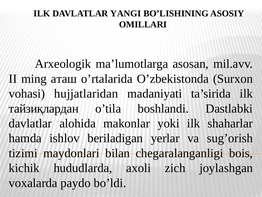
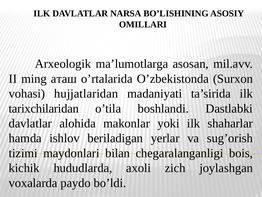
YANGI: YANGI -> NARSA (126, 14)
тайзиқлардан: тайзиқлардан -> tarixchilaridan (44, 108)
